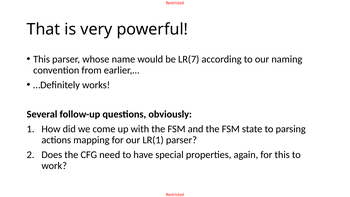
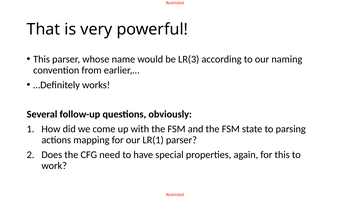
LR(7: LR(7 -> LR(3 (189, 59)
